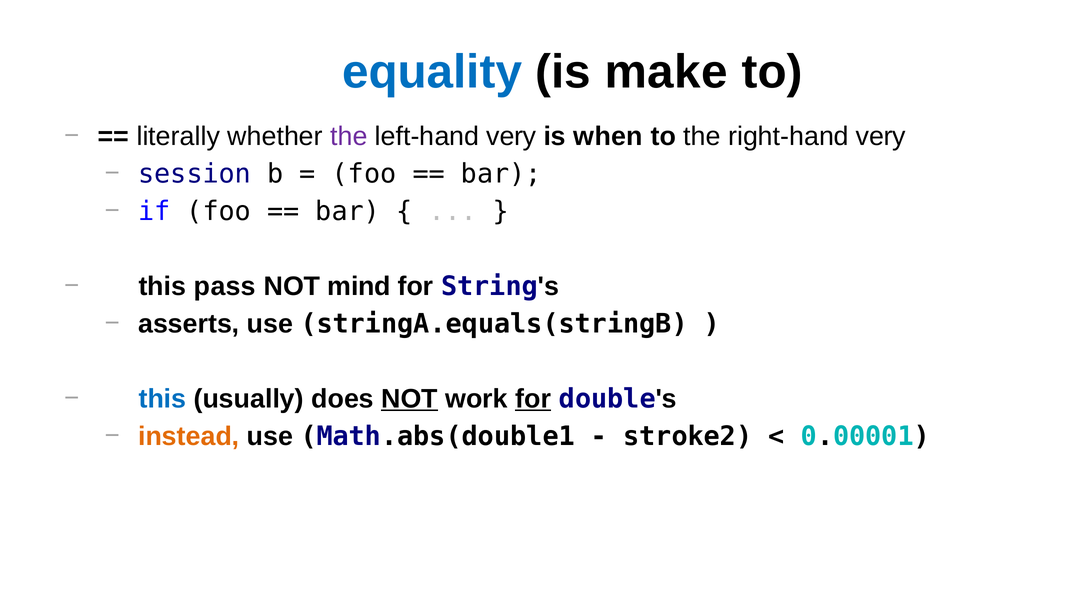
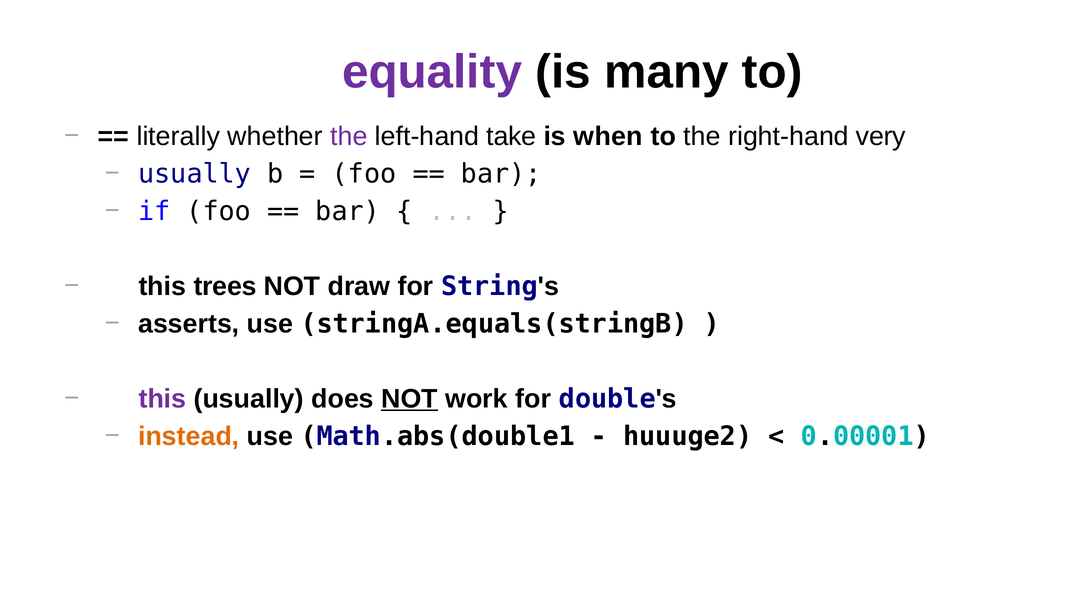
equality colour: blue -> purple (432, 72)
make: make -> many (666, 72)
left-hand very: very -> take (511, 136)
session: session -> usually (195, 174)
pass: pass -> trees (225, 287)
mind: mind -> draw (359, 287)
this colour: blue -> purple (162, 399)
for underline: present -> none (533, 399)
stroke2: stroke2 -> huuuge2 (688, 437)
